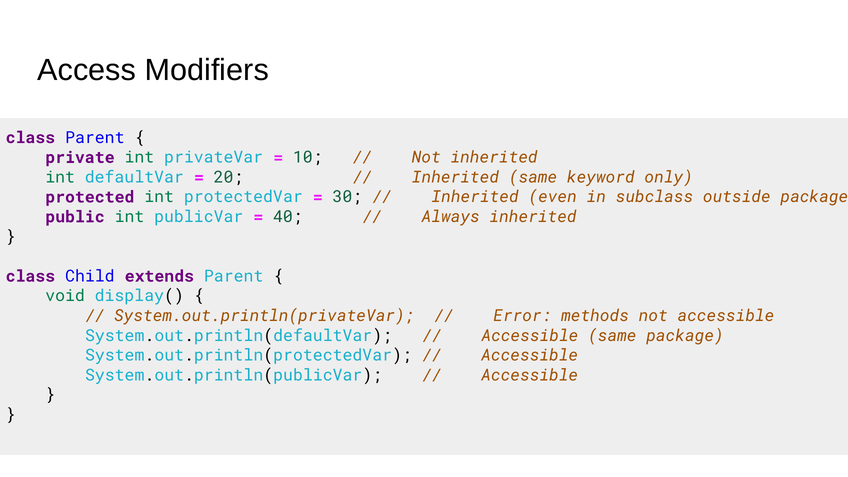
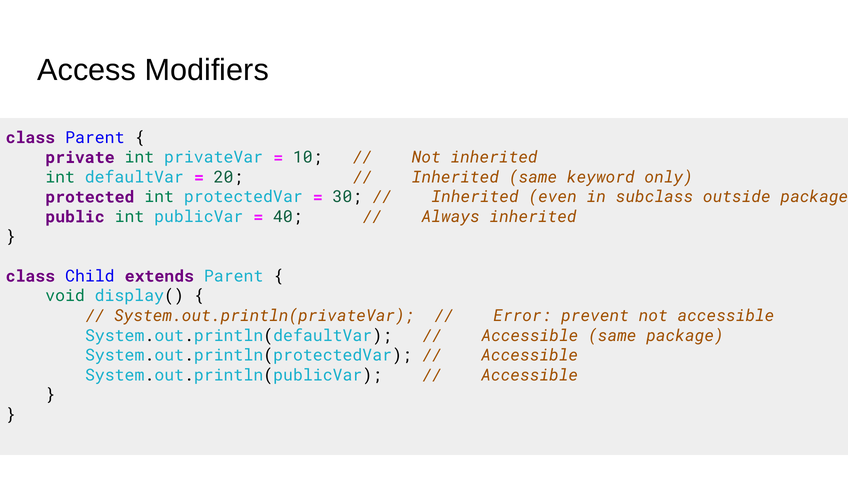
methods: methods -> prevent (595, 316)
